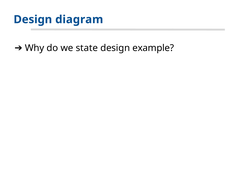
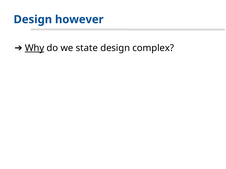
diagram: diagram -> however (79, 20)
Why underline: none -> present (35, 48)
example: example -> complex (153, 48)
